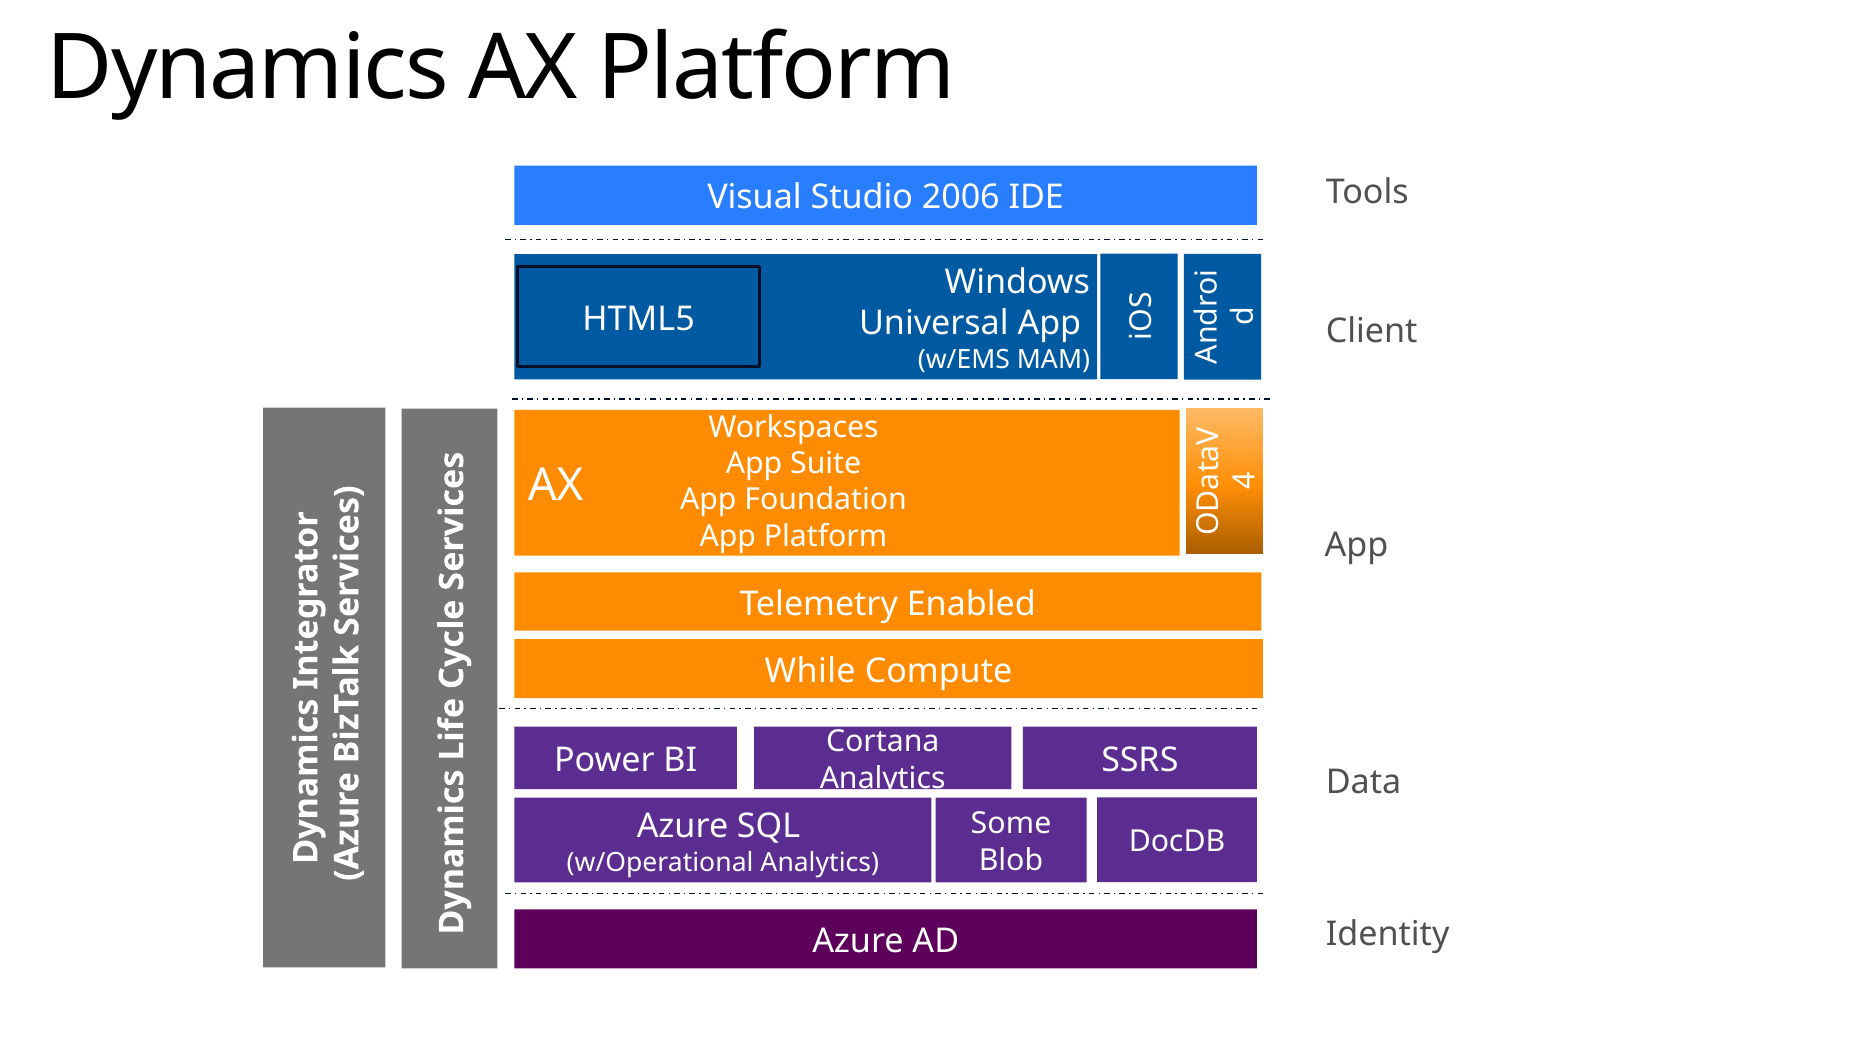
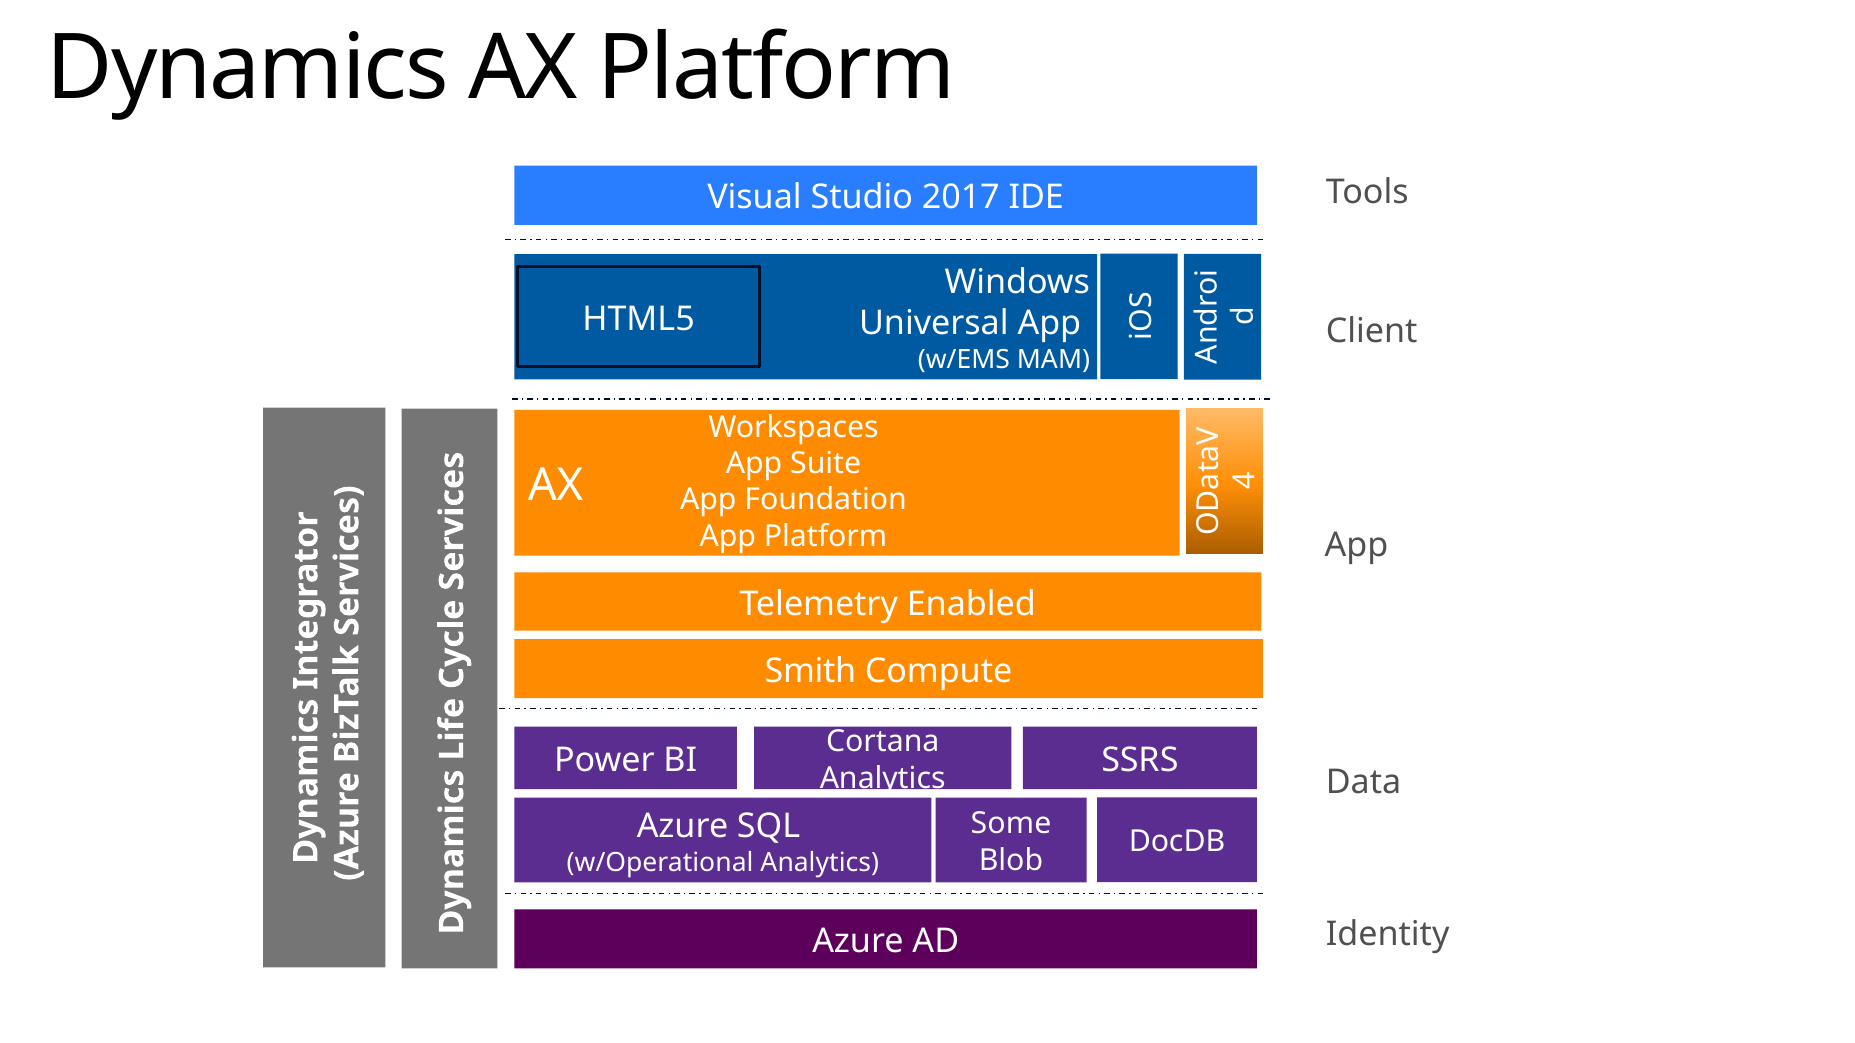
2006: 2006 -> 2017 (961, 198)
While: While -> Smith (810, 671)
